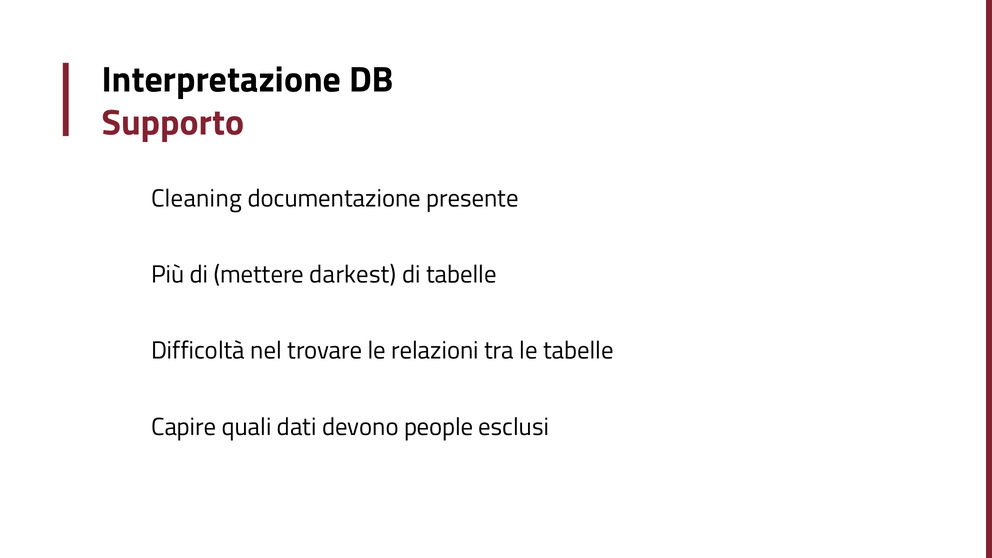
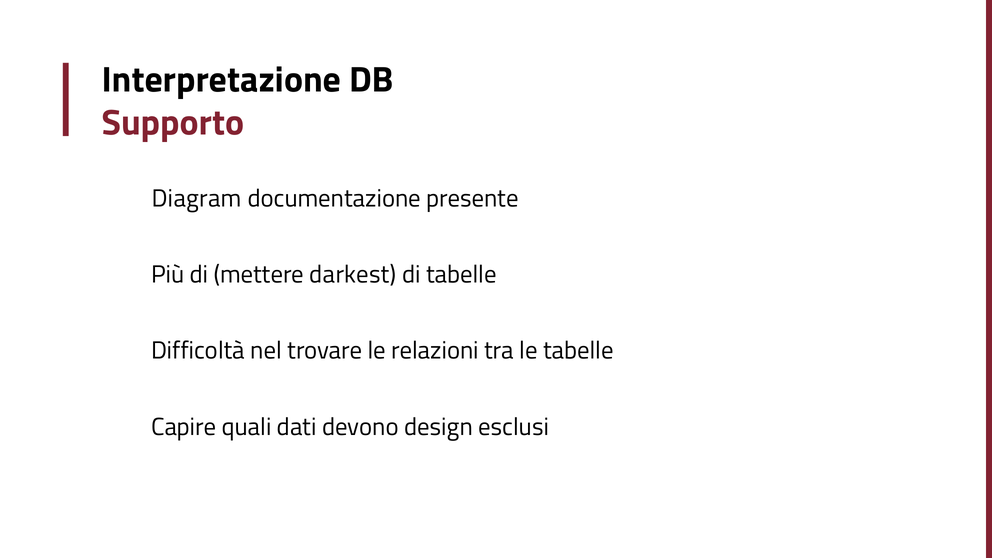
Cleaning: Cleaning -> Diagram (197, 199)
people: people -> design (438, 427)
